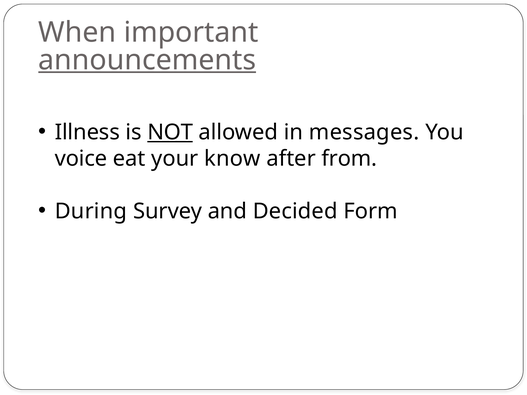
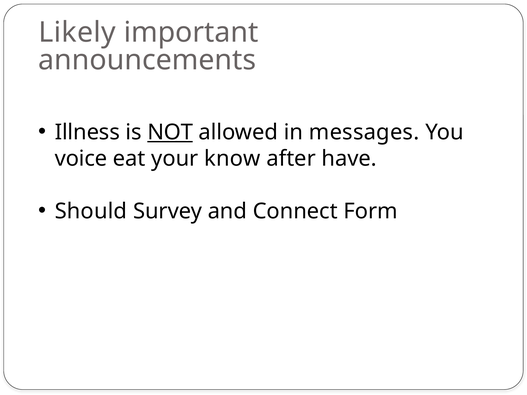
When: When -> Likely (77, 33)
announcements underline: present -> none (147, 60)
from: from -> have (349, 159)
During: During -> Should (91, 211)
Decided: Decided -> Connect (295, 211)
